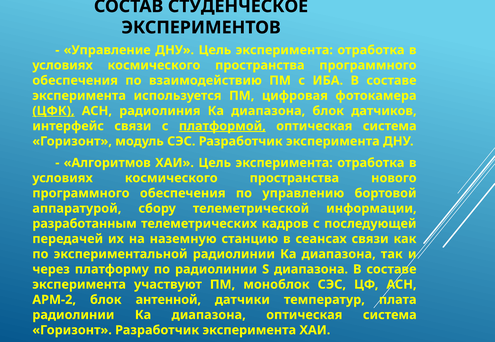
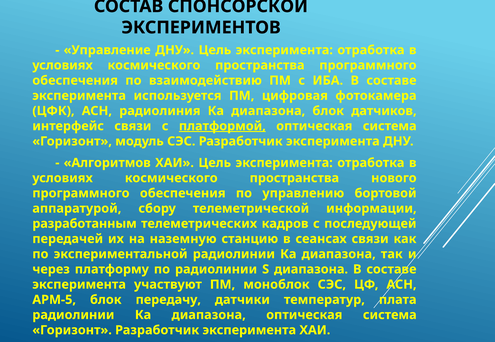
СТУДЕНЧЕСКОЕ: СТУДЕНЧЕСКОЕ -> СПОНСОРСКОЙ (238, 6)
ЦФК underline: present -> none (53, 111)
АРМ-2: АРМ-2 -> АРМ-5 (54, 300)
антенной: антенной -> передачу (168, 300)
